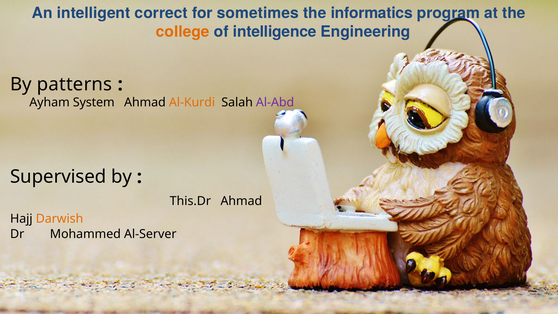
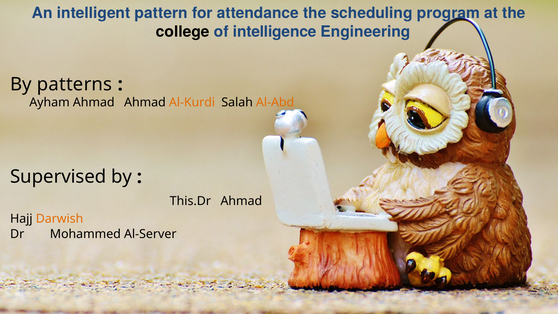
correct: correct -> pattern (161, 13)
sometimes: sometimes -> attendance (258, 13)
informatics: informatics -> scheduling (372, 13)
college colour: orange -> black (183, 32)
Ayham System: System -> Ahmad (94, 102)
Al-Abd colour: purple -> orange (275, 102)
